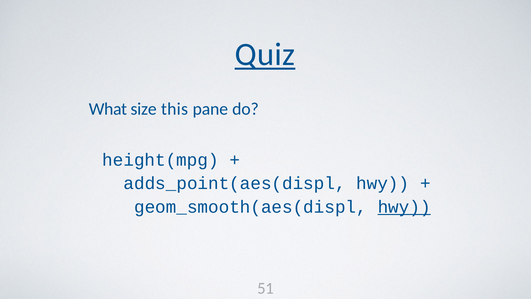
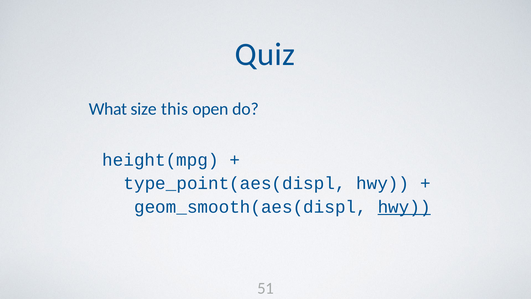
Quiz underline: present -> none (265, 55)
pane: pane -> open (210, 109)
adds_point(aes(displ: adds_point(aes(displ -> type_point(aes(displ (235, 183)
